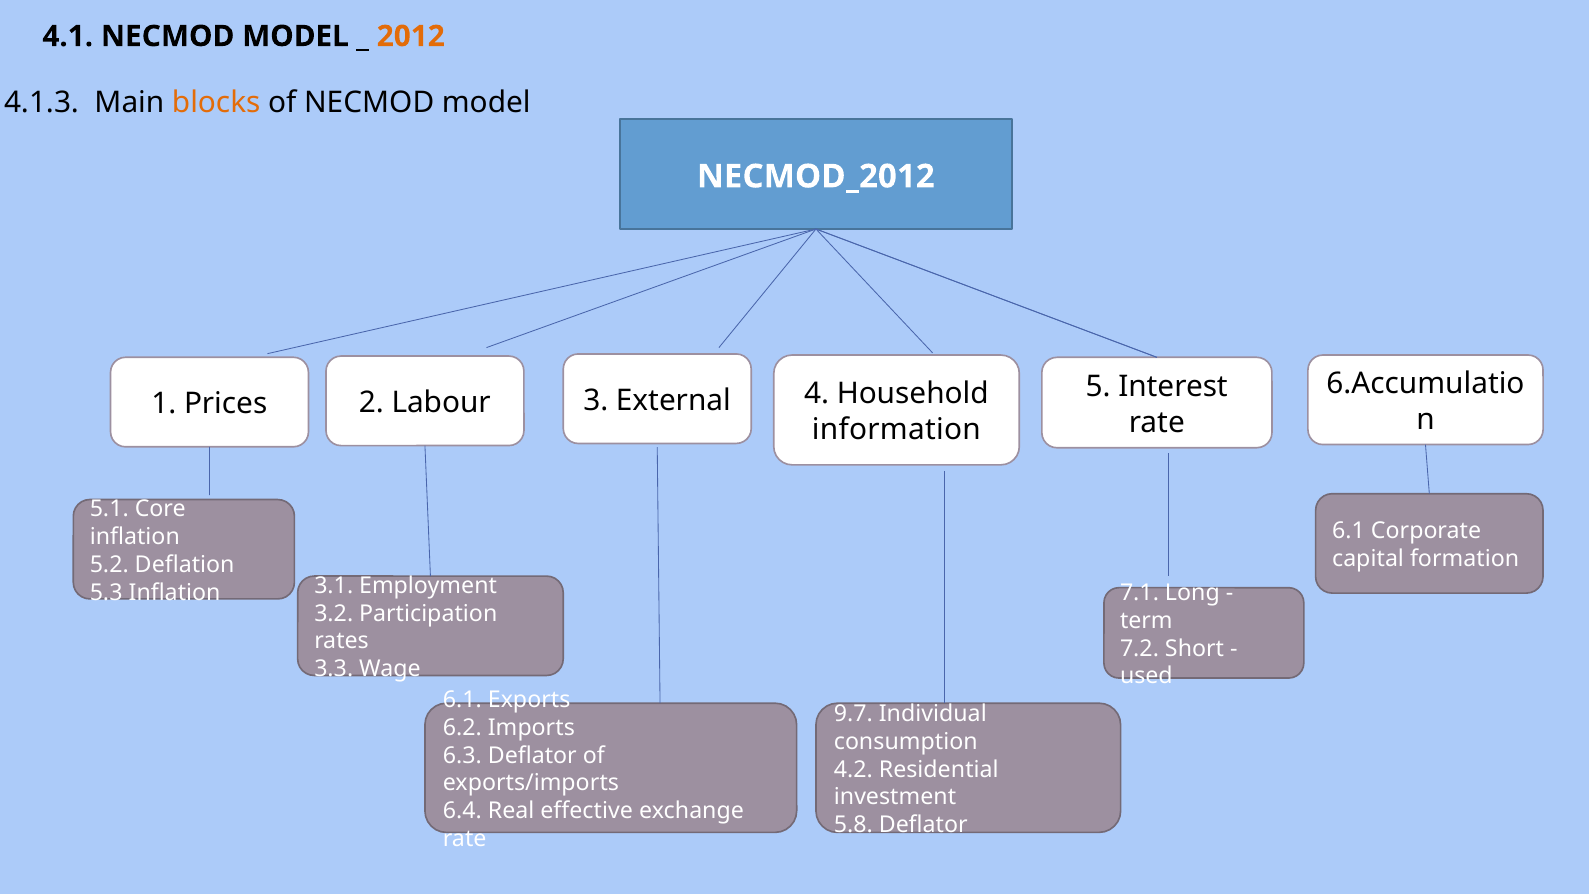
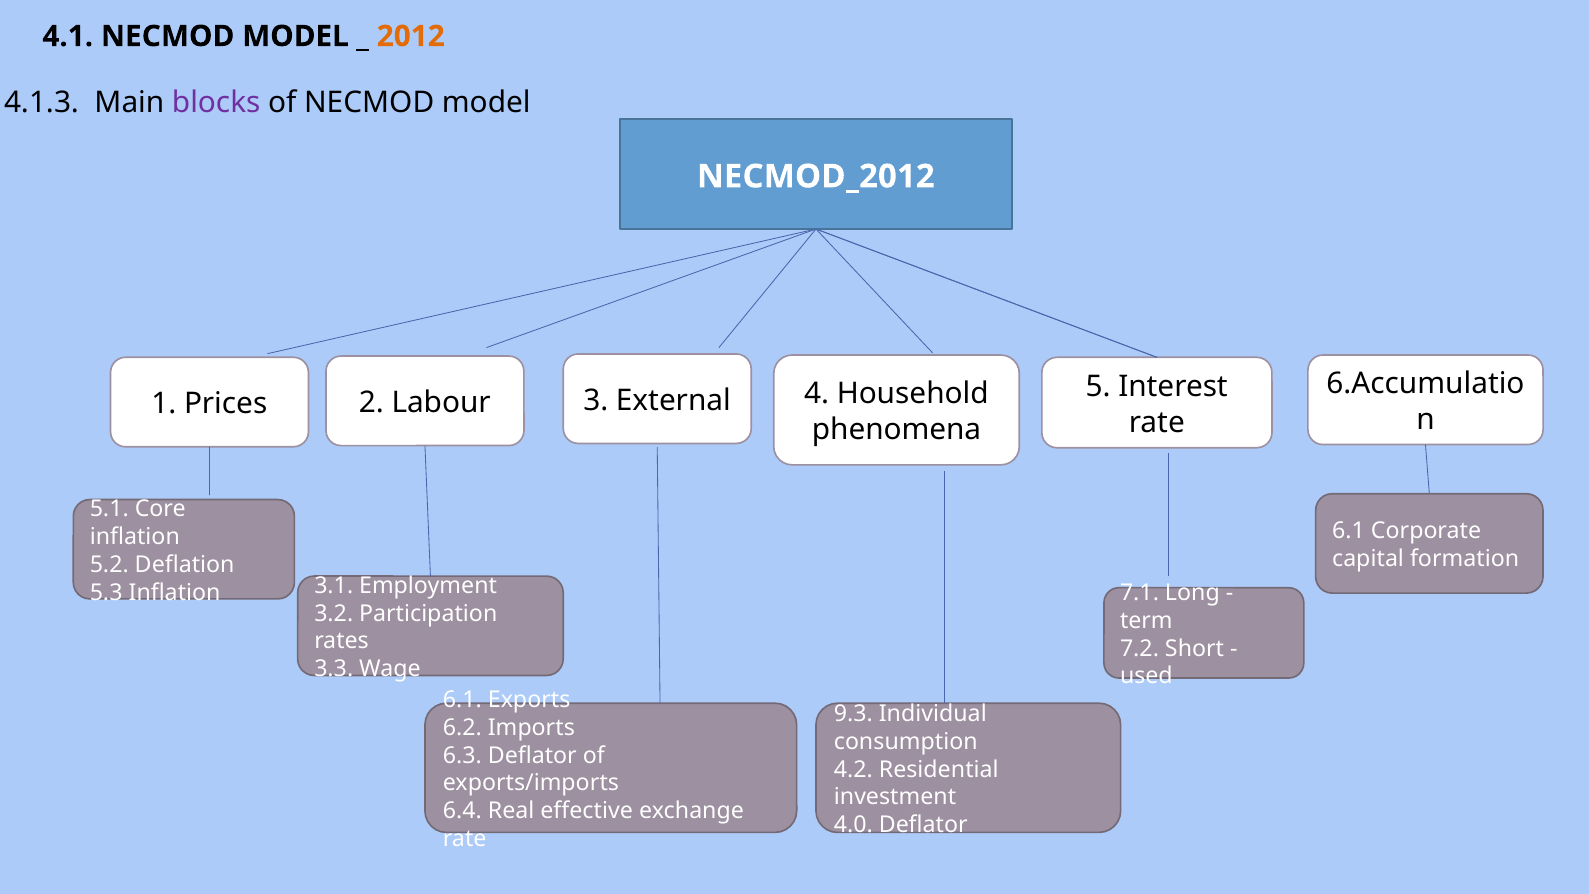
blocks colour: orange -> purple (216, 102)
information: information -> phenomena (897, 430)
9.7: 9.7 -> 9.3 (853, 714)
5.8: 5.8 -> 4.0 (853, 825)
